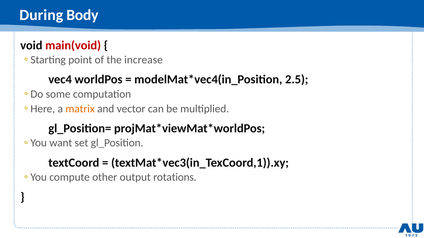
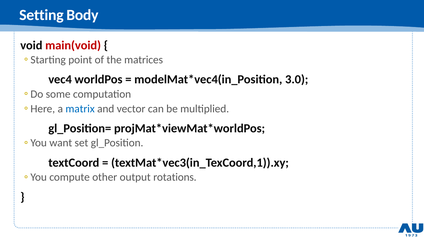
During: During -> Setting (41, 15)
increase: increase -> matrices (144, 60)
2.5: 2.5 -> 3.0 (297, 80)
matrix colour: orange -> blue (80, 109)
